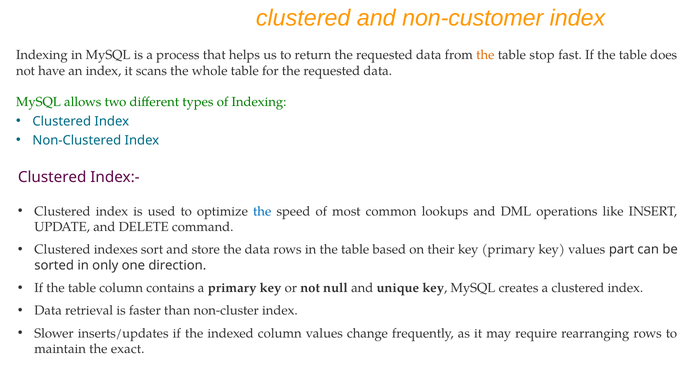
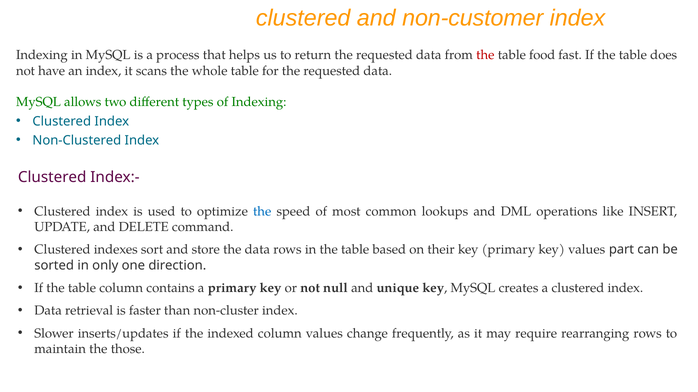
the colour: orange -> red (485, 55)
stop: stop -> food (542, 55)
exact: exact -> those (128, 349)
